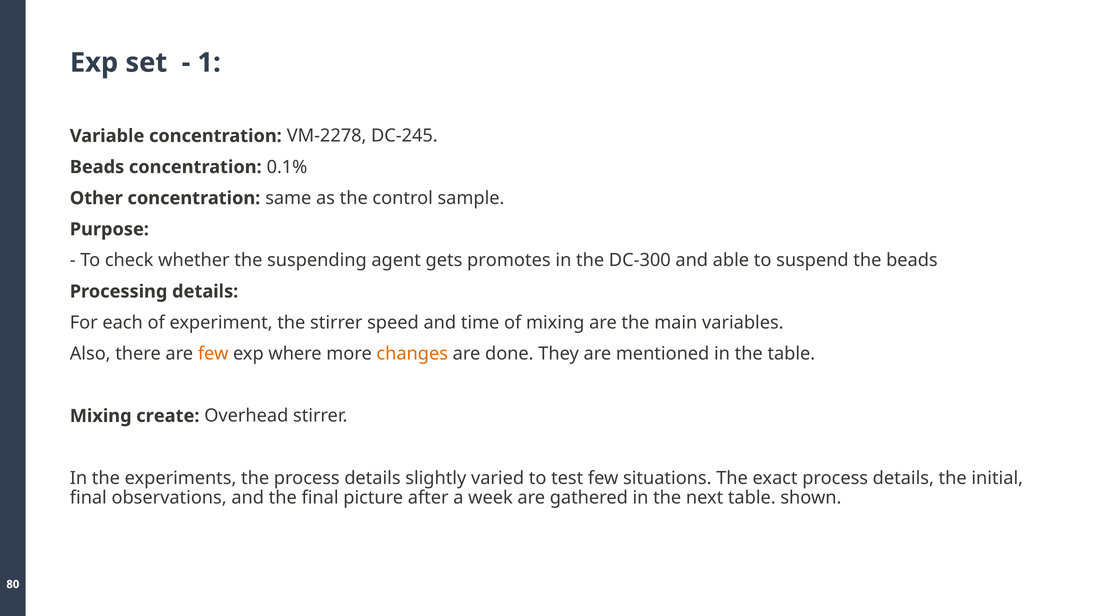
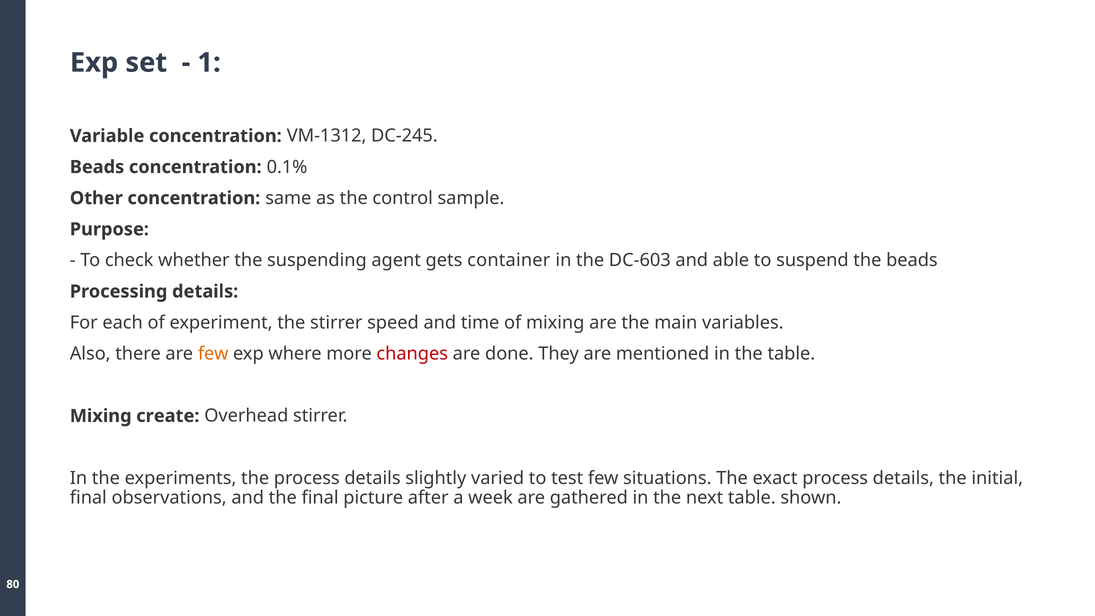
VM-2278: VM-2278 -> VM-1312 (327, 136)
promotes: promotes -> container (509, 260)
DC-300: DC-300 -> DC-603 (640, 260)
changes colour: orange -> red (412, 354)
